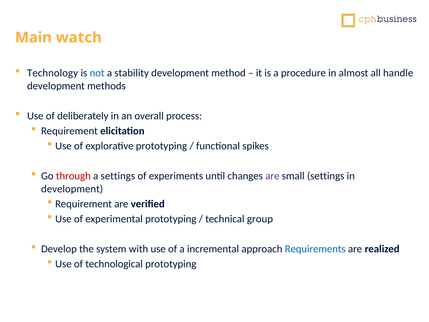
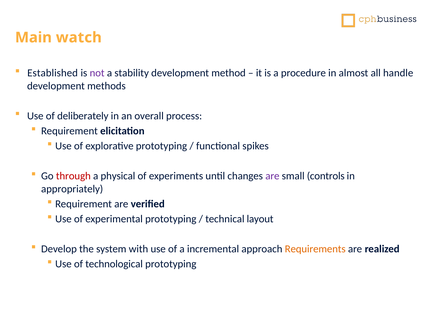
Technology: Technology -> Established (53, 73)
not colour: blue -> purple (97, 73)
a settings: settings -> physical (118, 176)
small settings: settings -> controls (326, 176)
development: development -> appropriately (72, 189)
group: group -> layout (260, 219)
Requirements colour: blue -> orange (315, 249)
